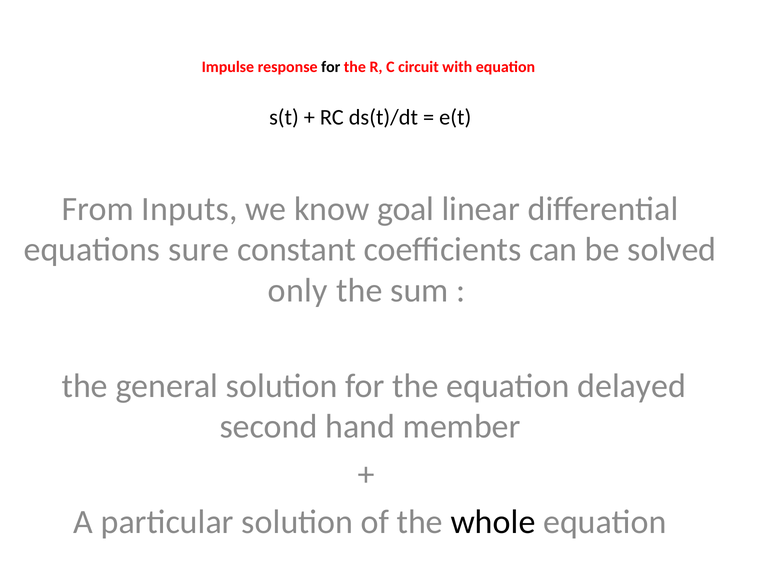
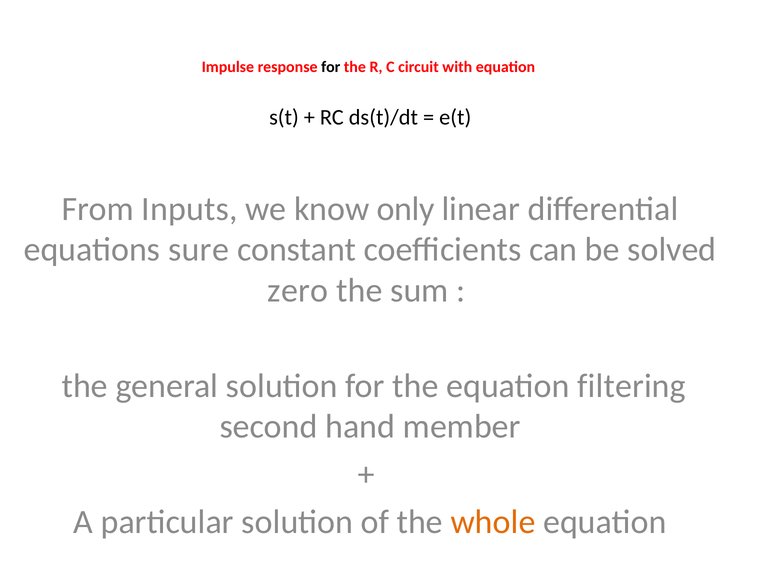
goal: goal -> only (406, 209)
only: only -> zero (298, 290)
delayed: delayed -> filtering (632, 386)
whole colour: black -> orange (493, 522)
